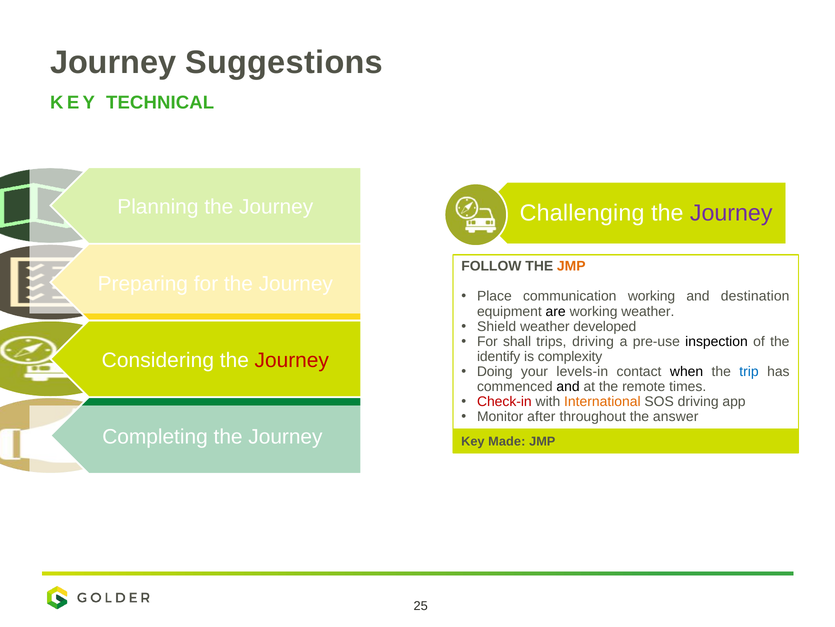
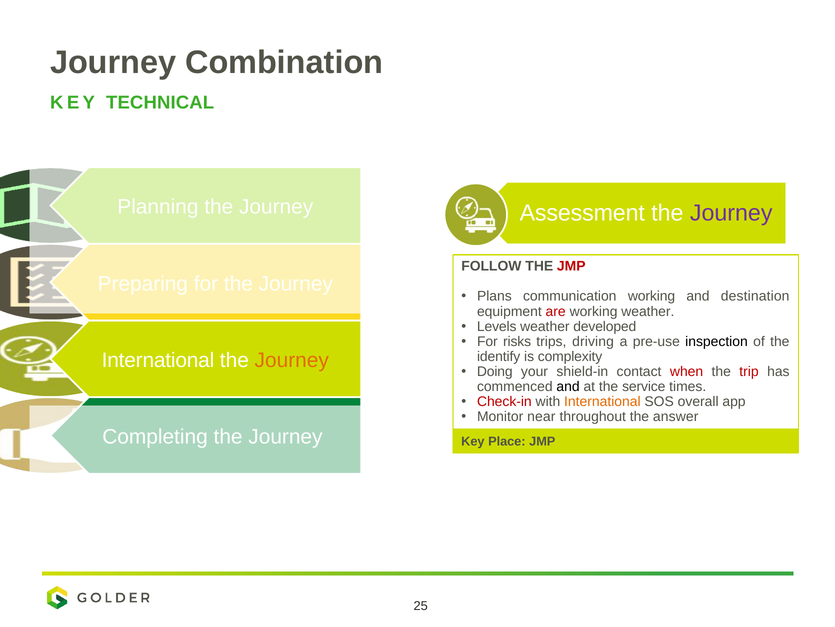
Suggestions: Suggestions -> Combination (284, 63)
Challenging: Challenging -> Assessment (582, 213)
JMP colour: orange -> red (571, 266)
Place: Place -> Plans (494, 296)
are colour: black -> red (556, 311)
Shield: Shield -> Levels (497, 326)
shall: shall -> risks (517, 341)
Considering: Considering -> International (158, 360)
Journey colour: red -> orange (292, 360)
levels-in: levels-in -> shield-in (582, 371)
when colour: black -> red (687, 371)
trip colour: blue -> red (749, 371)
remote: remote -> service (644, 386)
SOS driving: driving -> overall (698, 401)
after: after -> near (541, 416)
Made: Made -> Place (507, 441)
